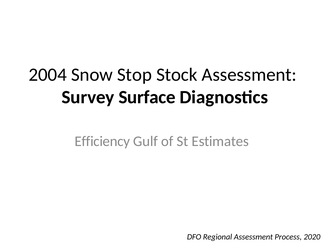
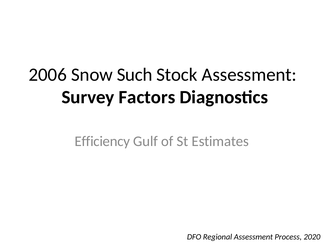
2004: 2004 -> 2006 (48, 75)
Stop: Stop -> Such (135, 75)
Surface: Surface -> Factors (147, 97)
